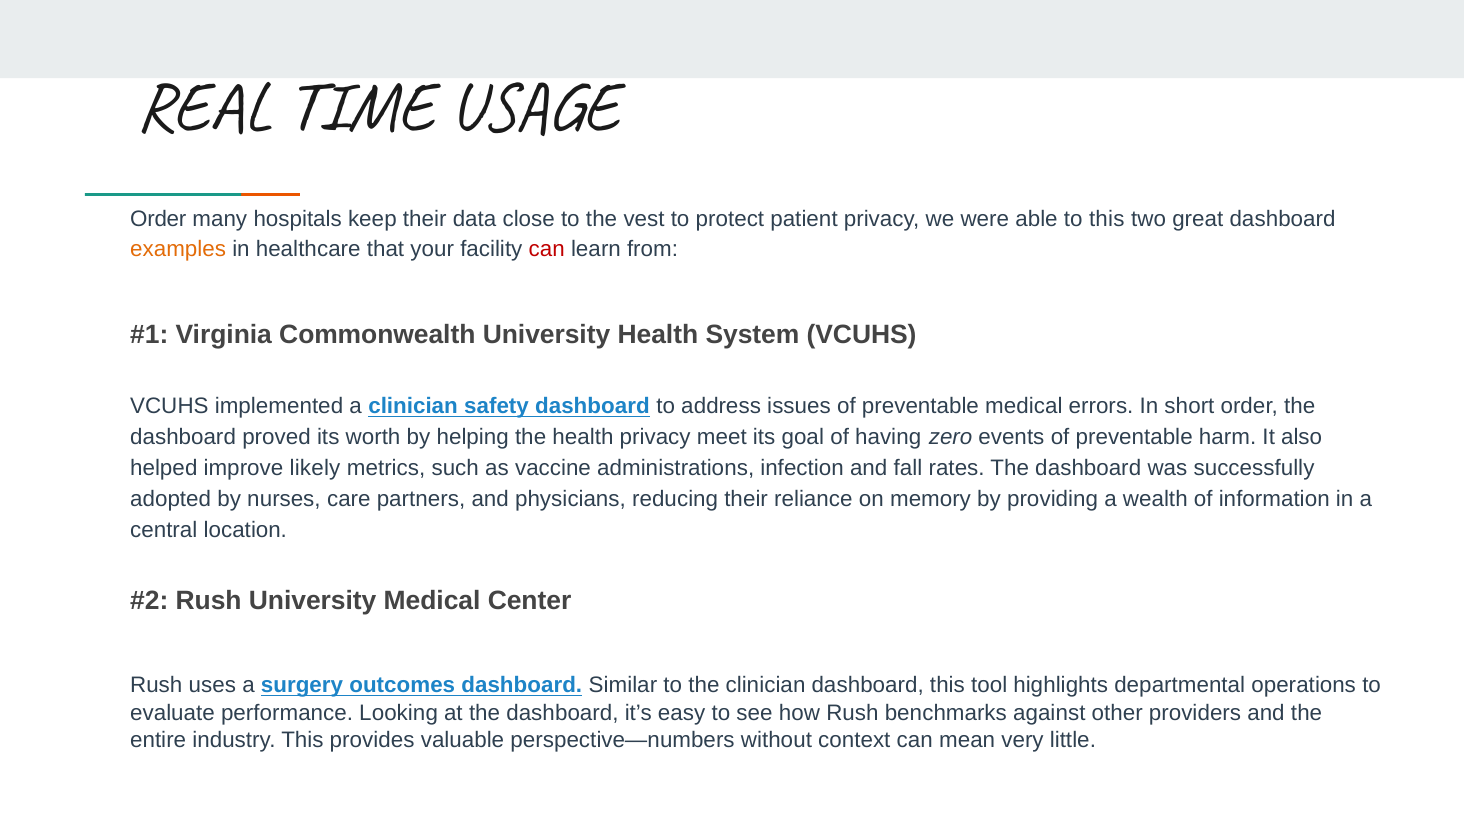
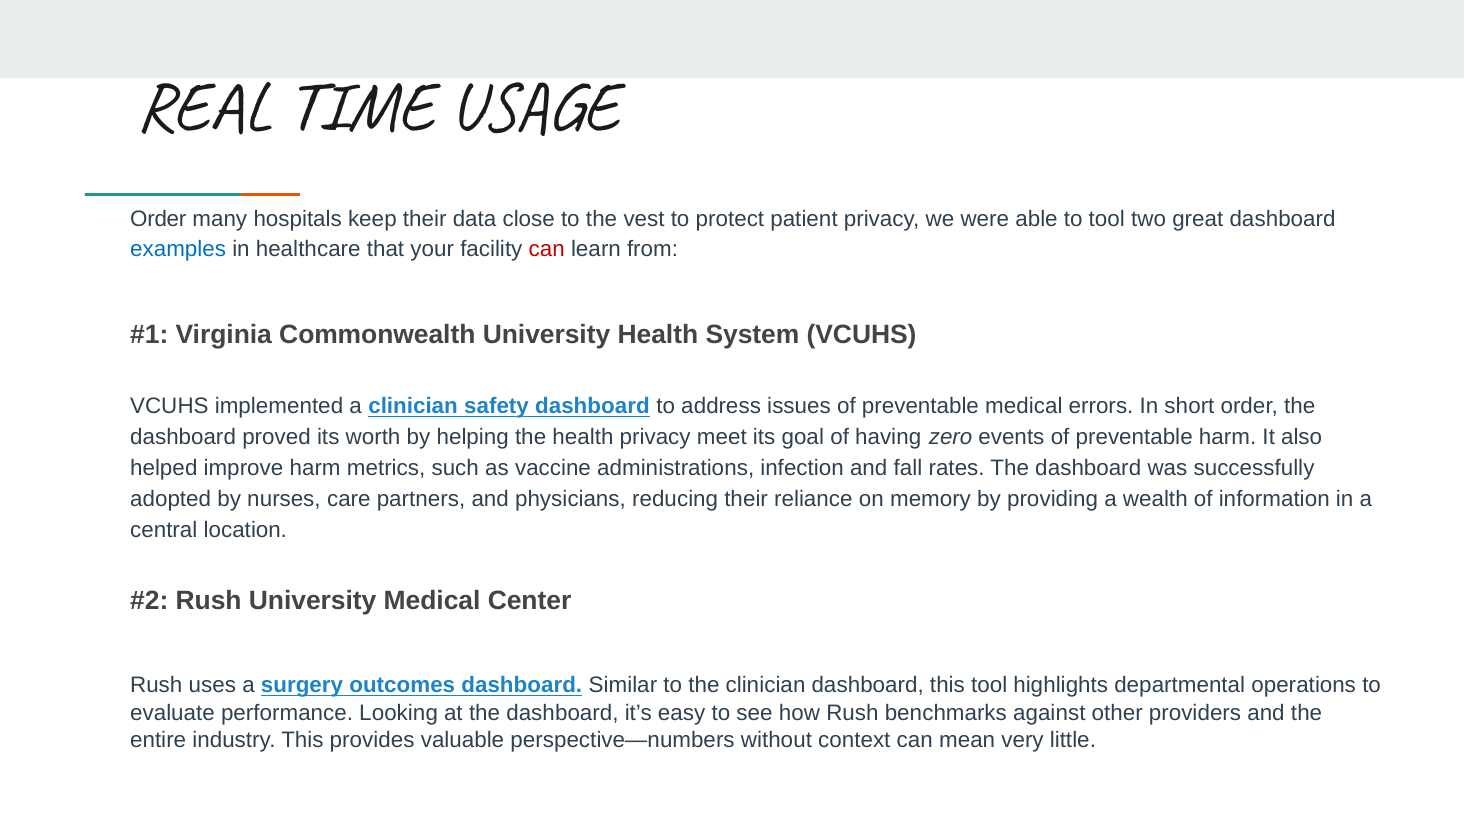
to this: this -> tool (1107, 219)
examples colour: orange -> blue (178, 249)
improve likely: likely -> harm (315, 468)
